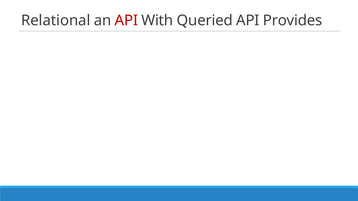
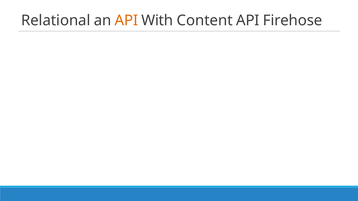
API colour: red -> orange (126, 21)
Queried: Queried -> Content (205, 21)
Provides: Provides -> Firehose (293, 21)
